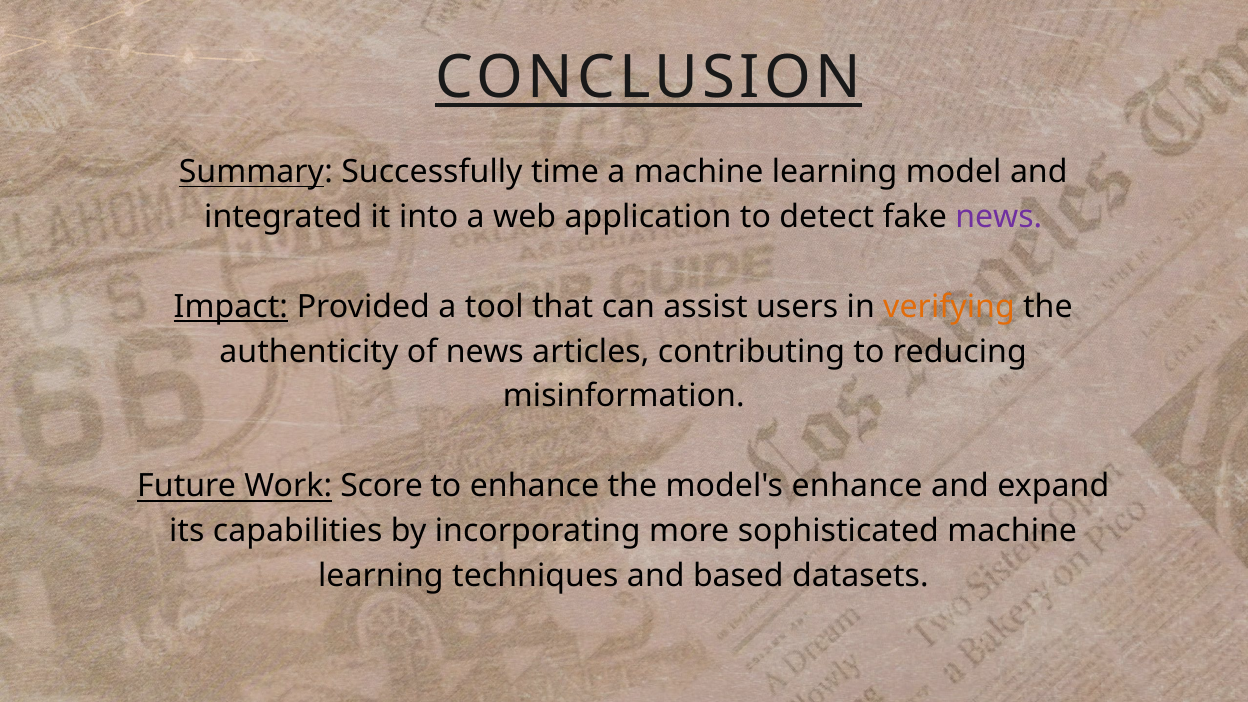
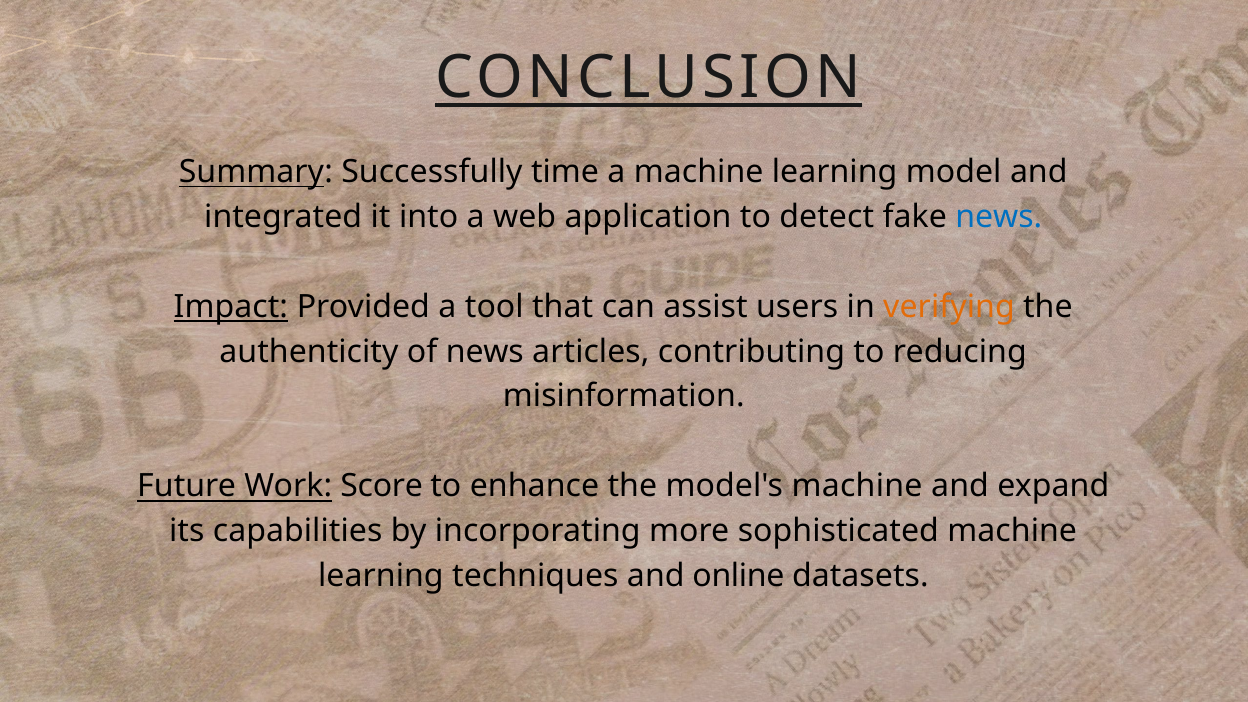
news colour: purple -> blue (999, 217)
model's enhance: enhance -> machine (857, 486)
based: based -> online (738, 576)
